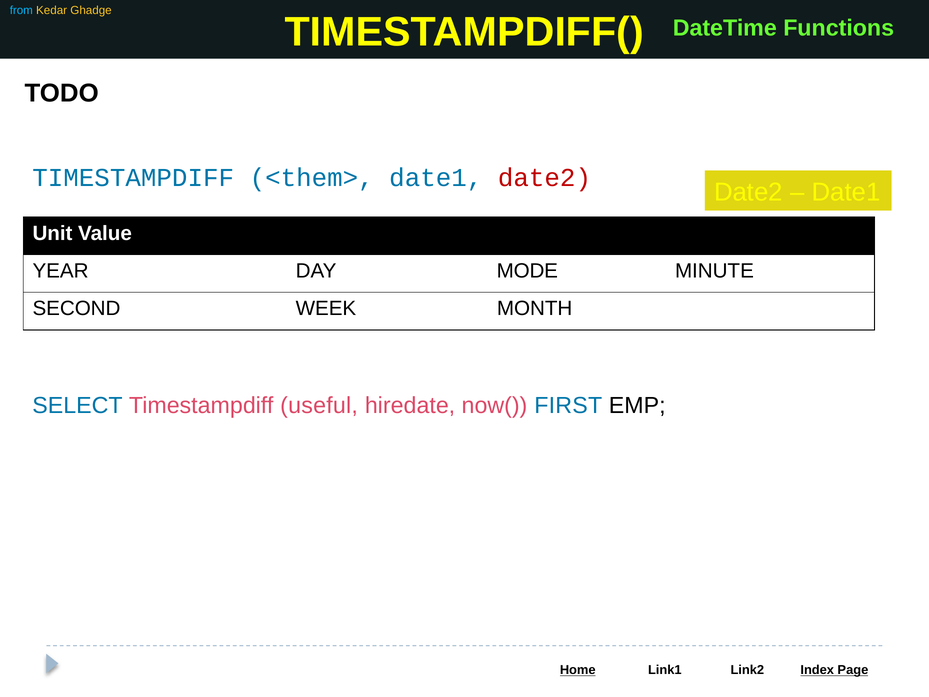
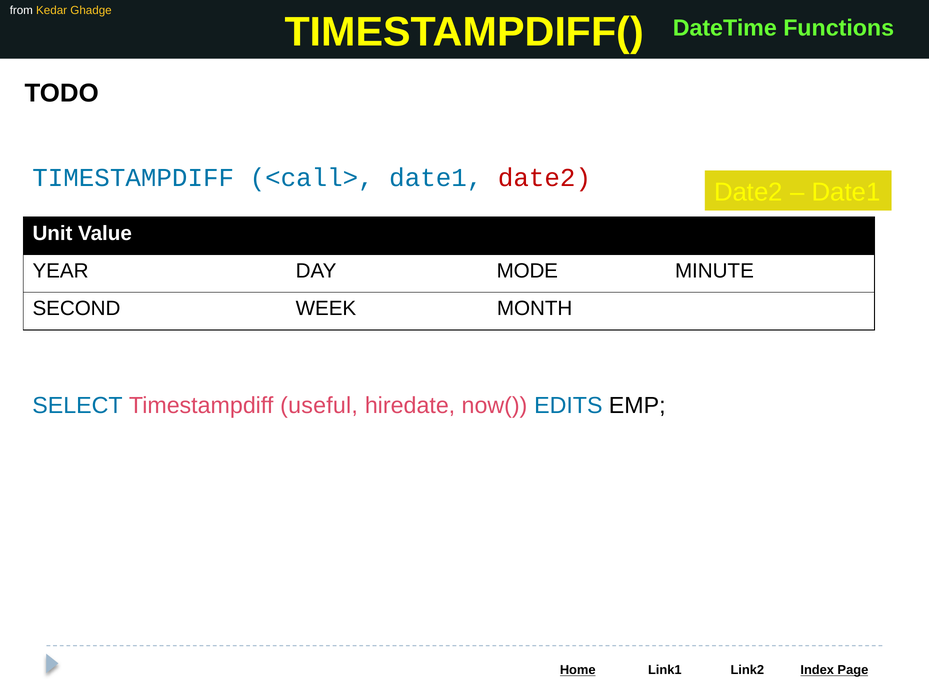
from colour: light blue -> white (21, 11)
<them>: <them> -> <call> (312, 178)
FIRST: FIRST -> EDITS (568, 406)
